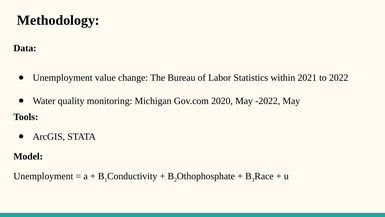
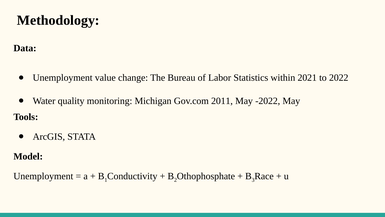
2020: 2020 -> 2011 (222, 101)
